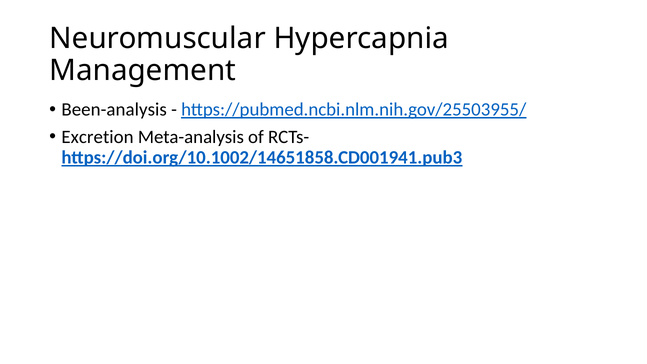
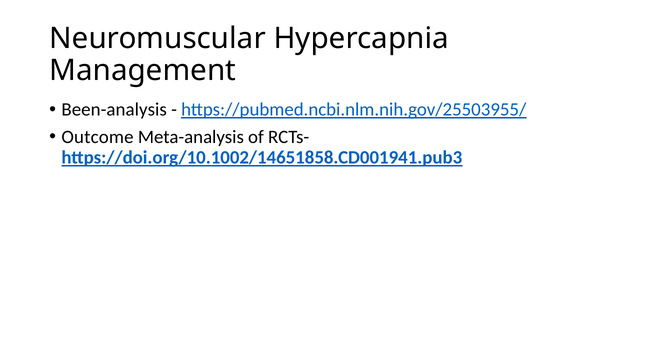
Excretion: Excretion -> Outcome (97, 137)
